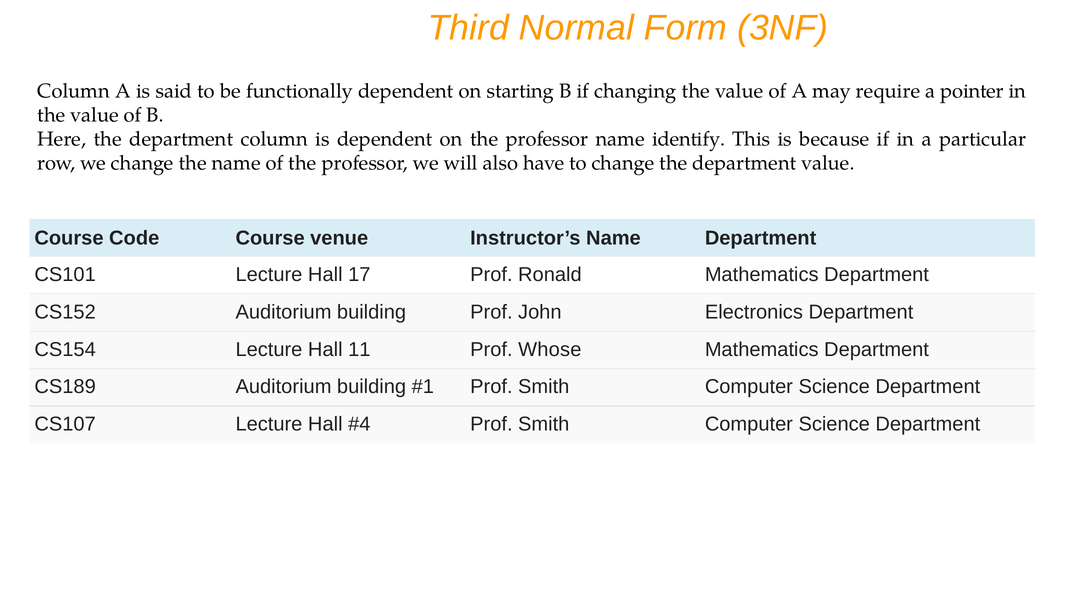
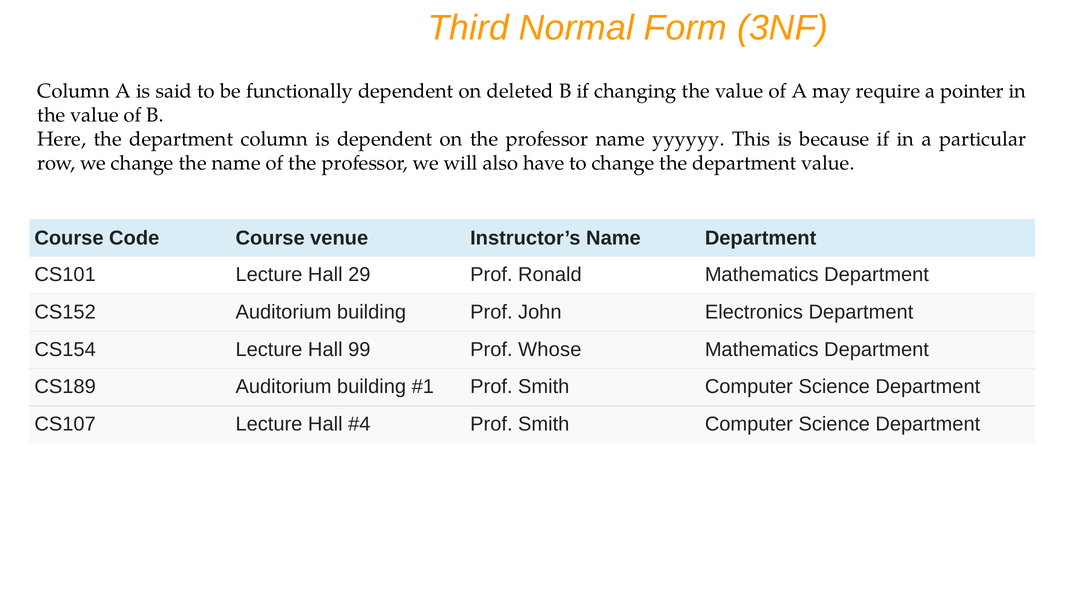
starting: starting -> deleted (520, 91)
identify: identify -> yyyyyy (688, 139)
17: 17 -> 29 (359, 275)
11: 11 -> 99 (359, 350)
